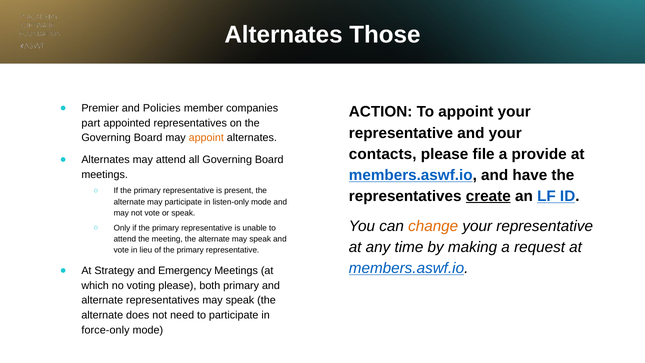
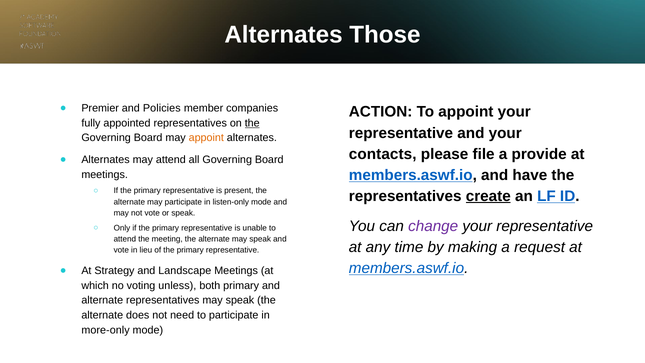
part: part -> fully (91, 123)
the underline: none -> present (252, 123)
change colour: orange -> purple (433, 226)
Emergency: Emergency -> Landscape (185, 271)
voting please: please -> unless (177, 285)
force-only: force-only -> more-only (106, 330)
